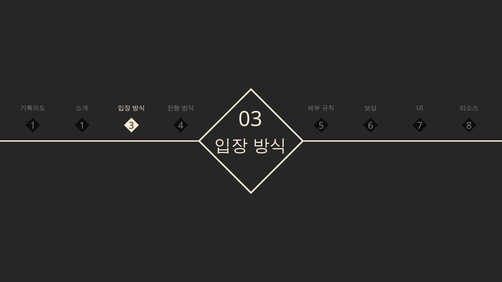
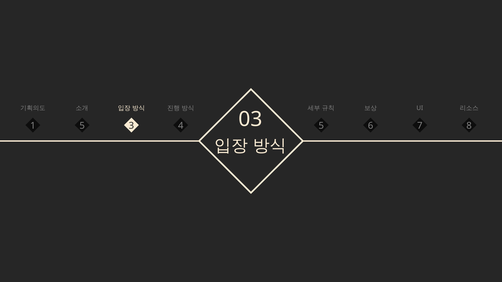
1 1: 1 -> 5 (82, 126)
